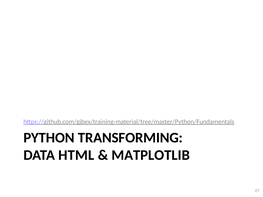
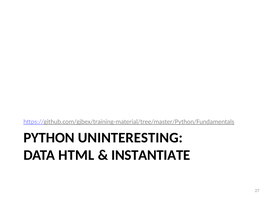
TRANSFORMING: TRANSFORMING -> UNINTERESTING (130, 138)
MATPLOTLIB: MATPLOTLIB -> INSTANTIATE (151, 155)
